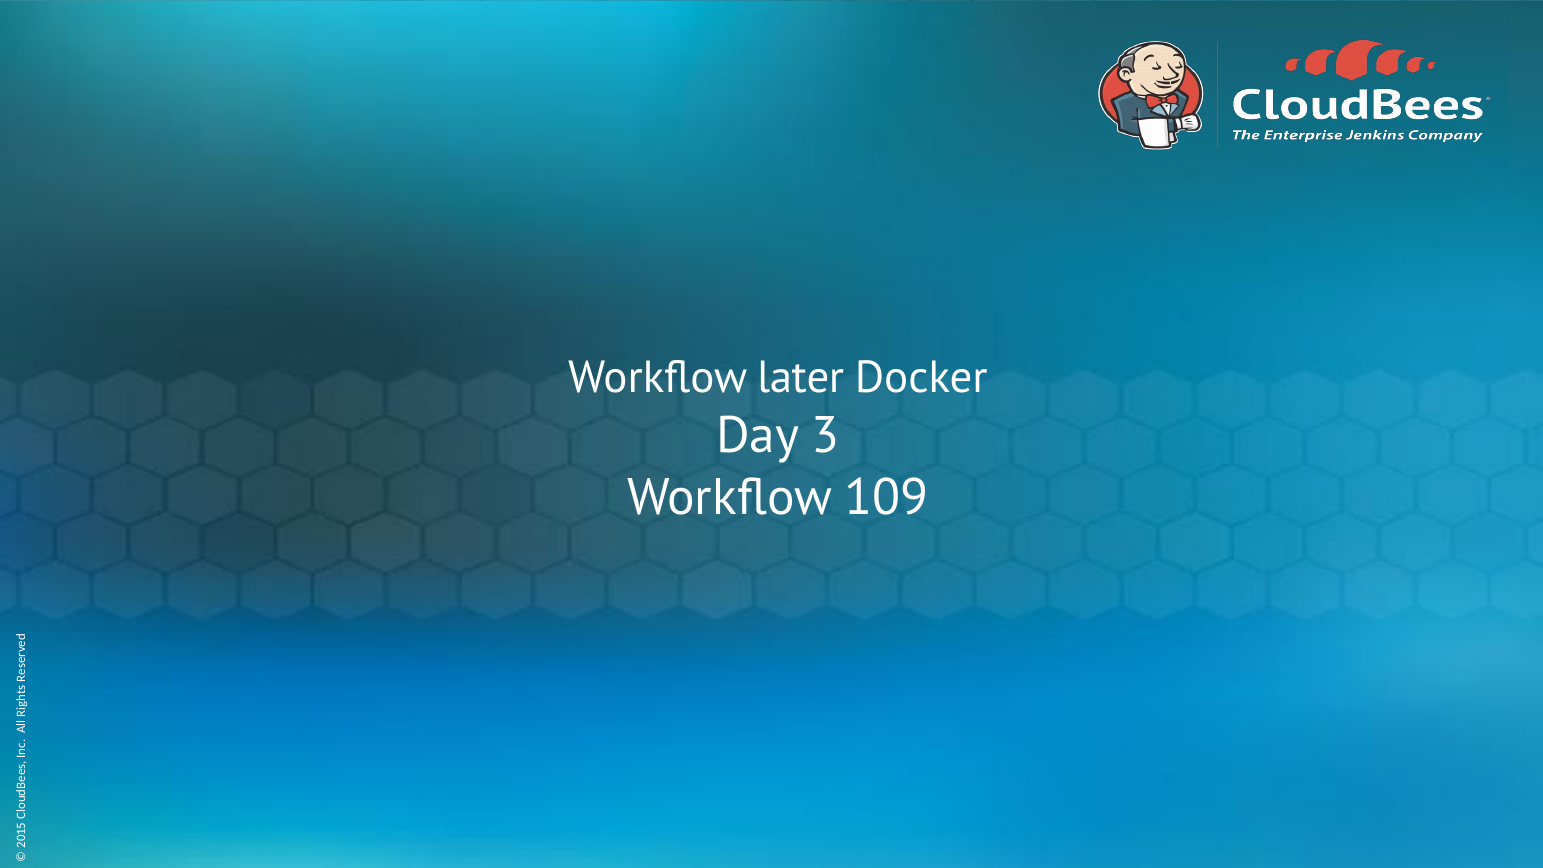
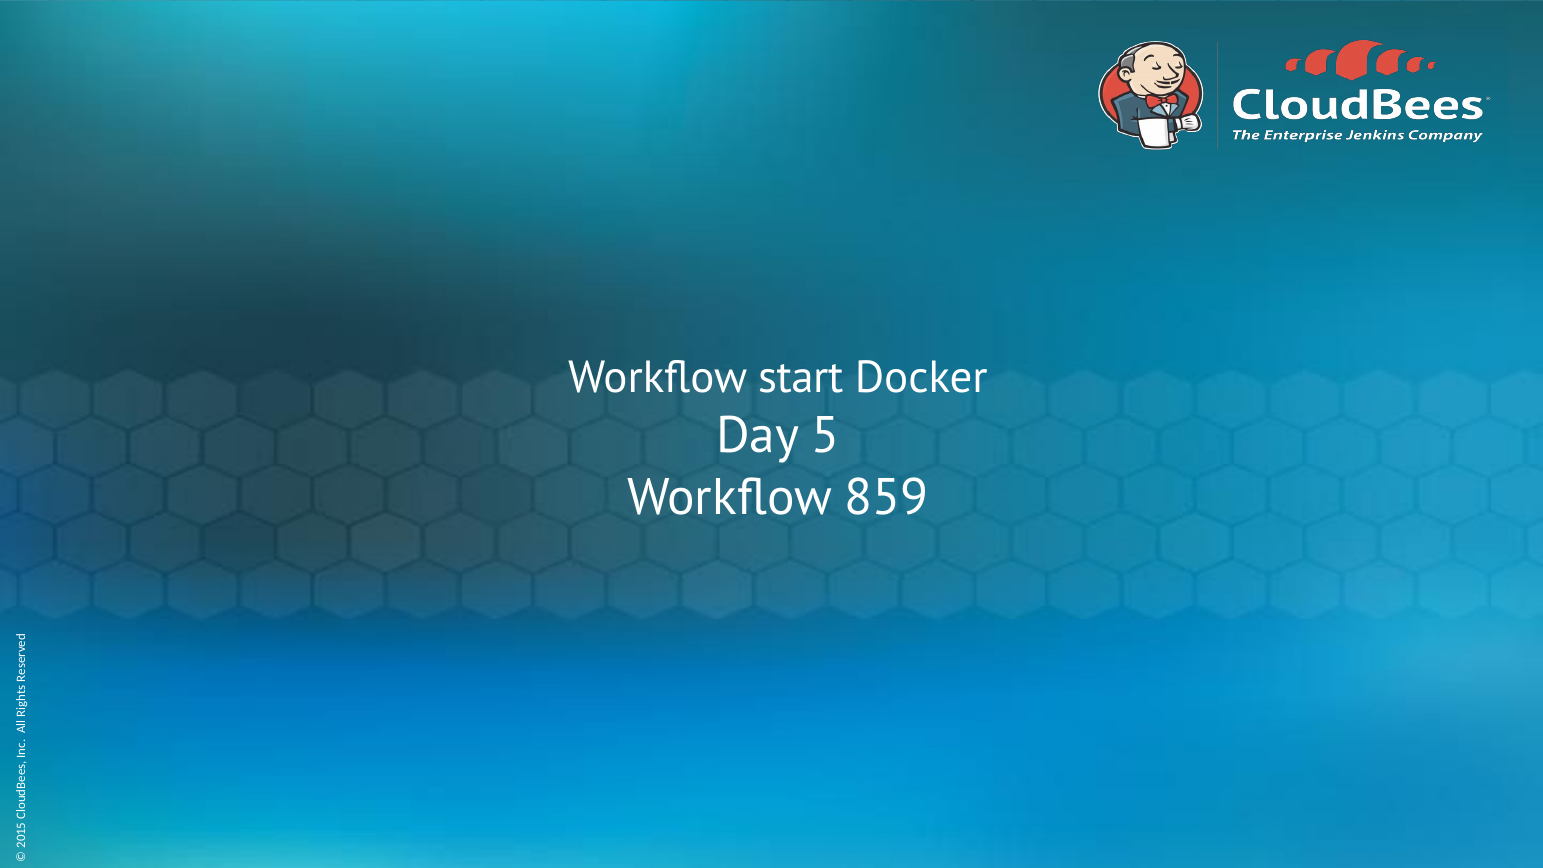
later: later -> start (801, 377)
Day 3: 3 -> 5 (825, 436)
109: 109 -> 859 (886, 498)
